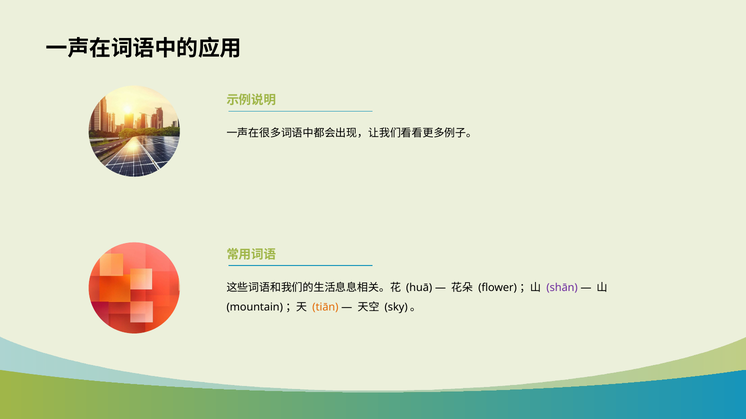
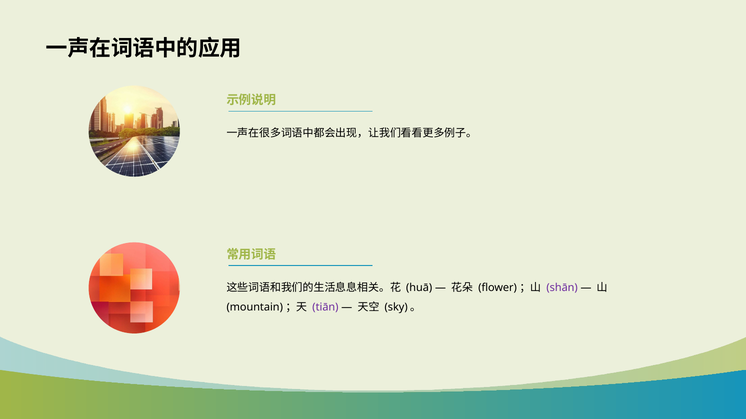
tiān colour: orange -> purple (325, 307)
